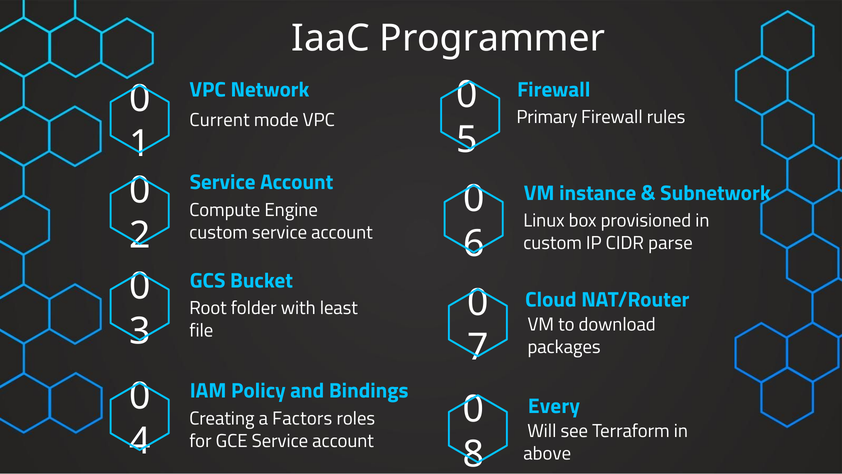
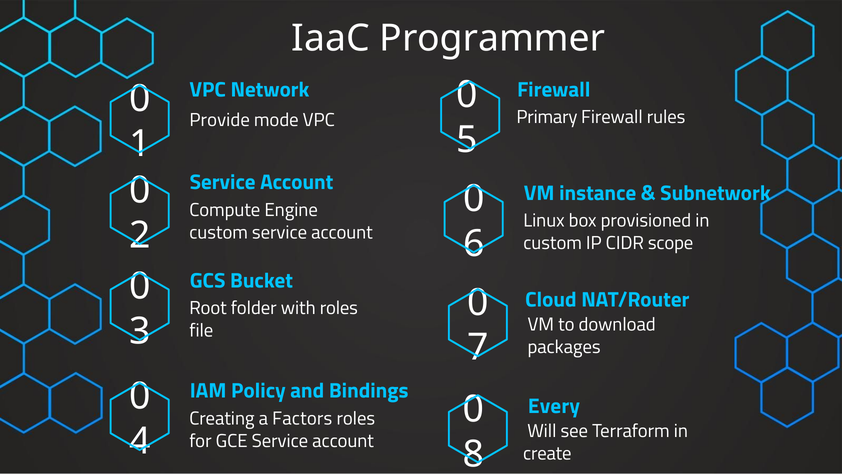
Current: Current -> Provide (220, 120)
parse: parse -> scope (671, 243)
with least: least -> roles (339, 308)
above: above -> create (547, 453)
